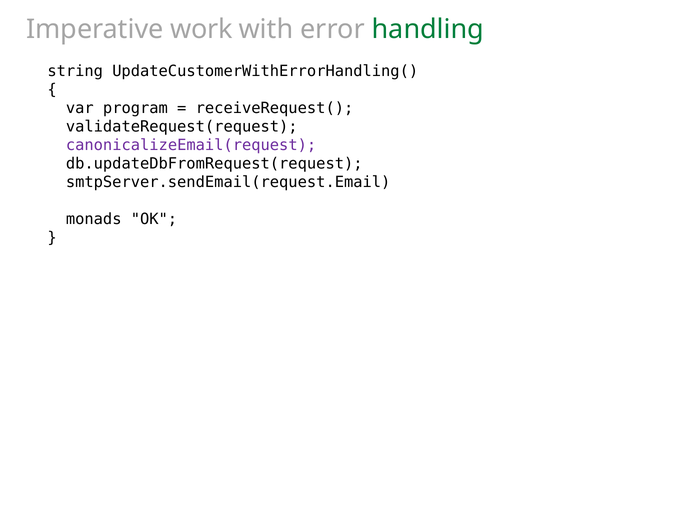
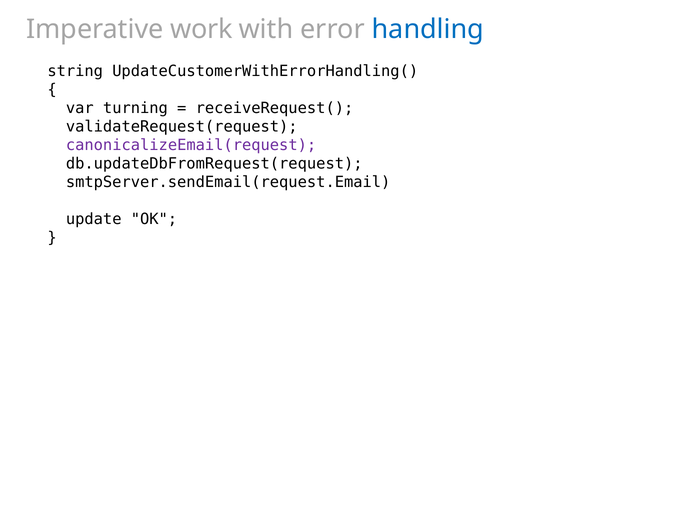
handling colour: green -> blue (428, 29)
program: program -> turning (135, 108)
monads: monads -> update (94, 219)
